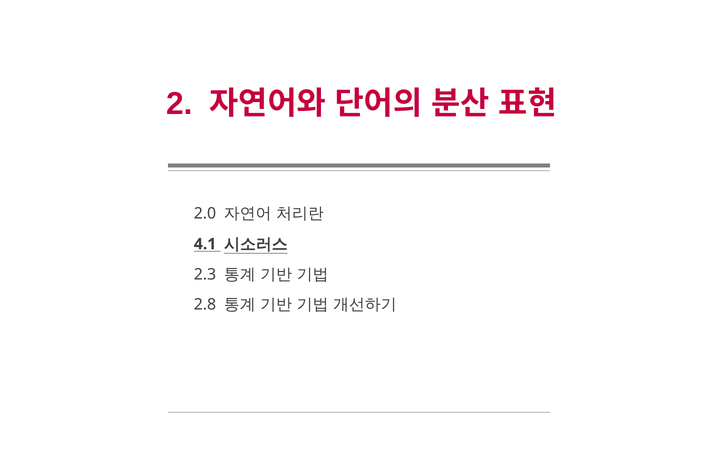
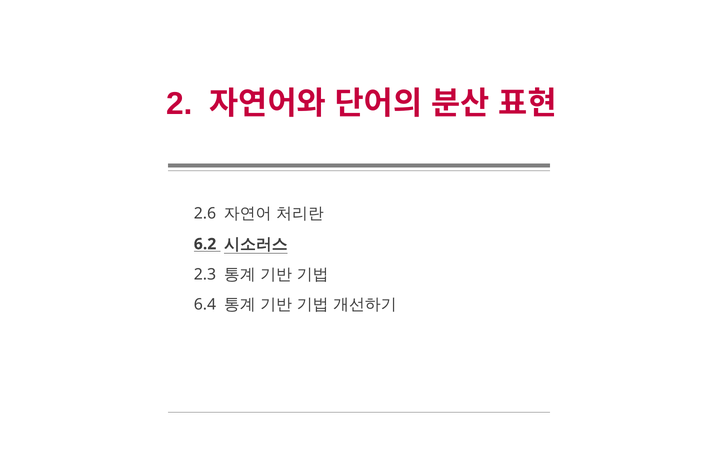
2.0: 2.0 -> 2.6 (205, 214)
4.1: 4.1 -> 6.2 (205, 244)
2.8: 2.8 -> 6.4 (205, 305)
